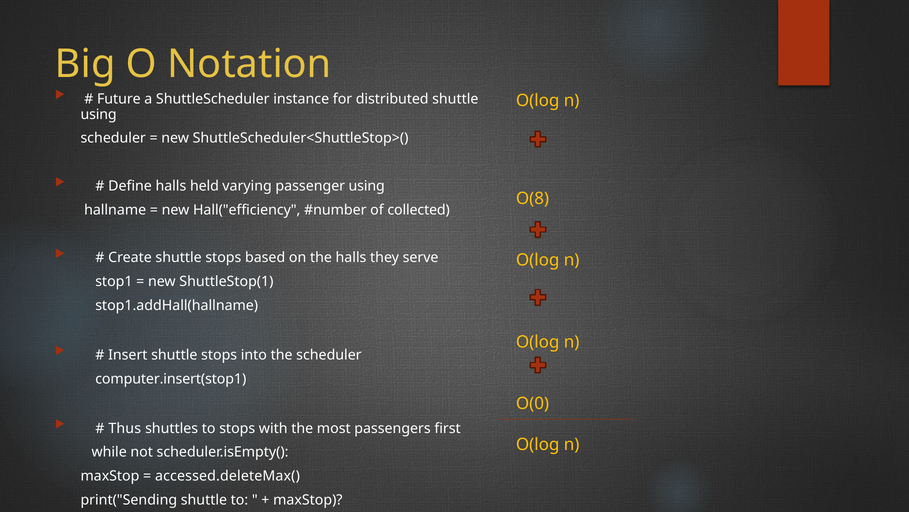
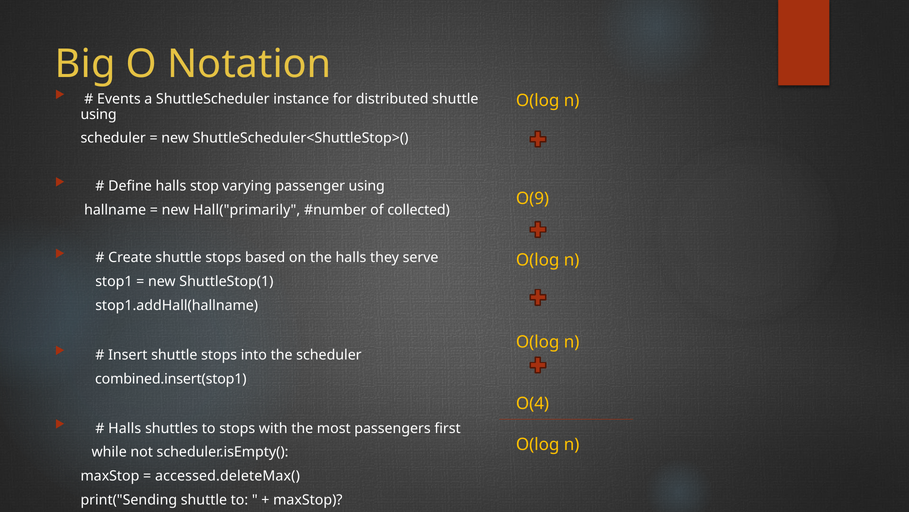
Future: Future -> Events (119, 99)
held: held -> stop (204, 186)
O(8: O(8 -> O(9 (533, 198)
Hall("efficiency: Hall("efficiency -> Hall("primarily (247, 210)
computer.insert(stop1: computer.insert(stop1 -> combined.insert(stop1 (171, 378)
O(0: O(0 -> O(4 (533, 403)
Thus: Thus -> Halls (125, 428)
